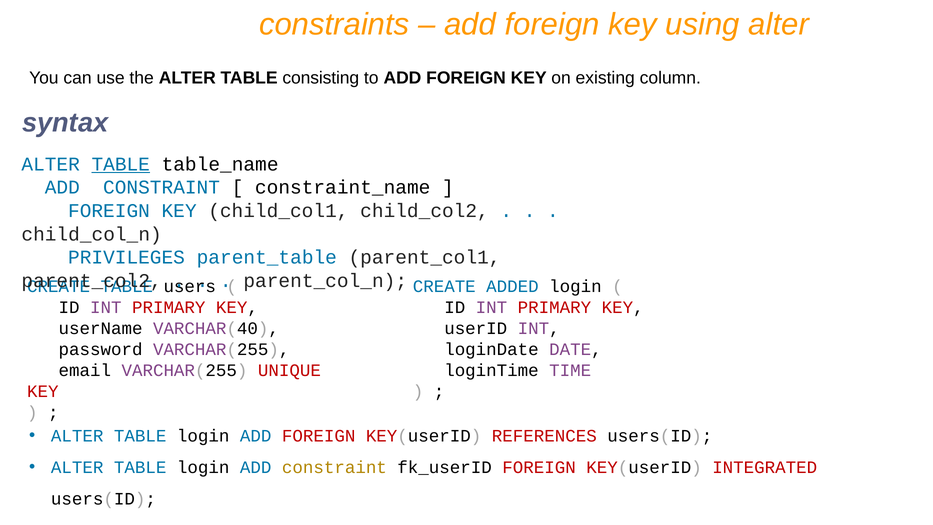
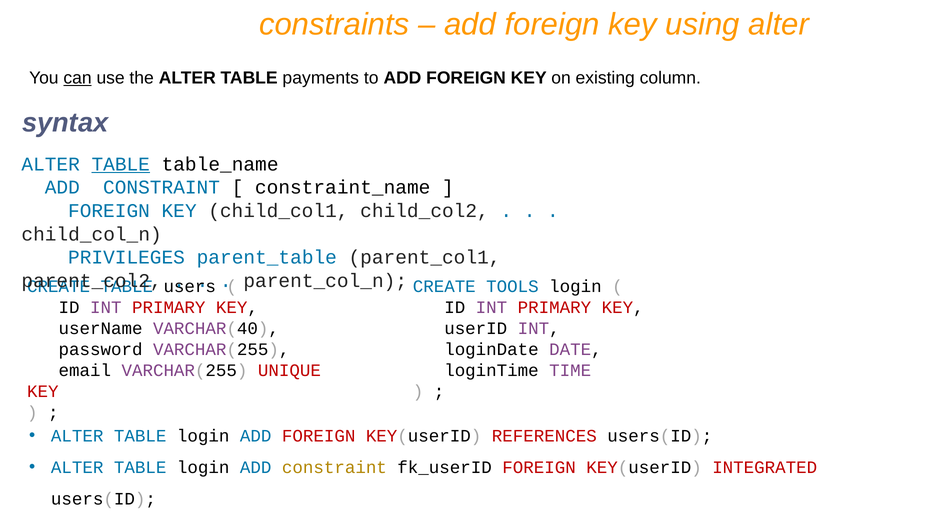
can underline: none -> present (78, 78)
consisting: consisting -> payments (321, 78)
ADDED: ADDED -> TOOLS (512, 287)
